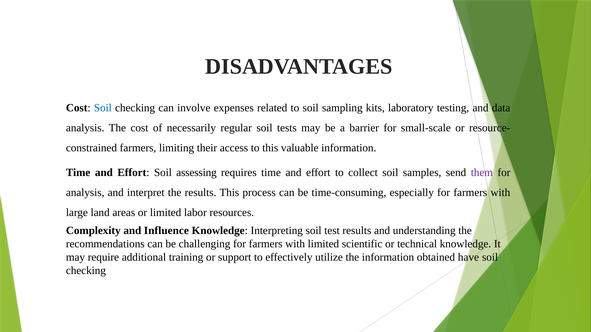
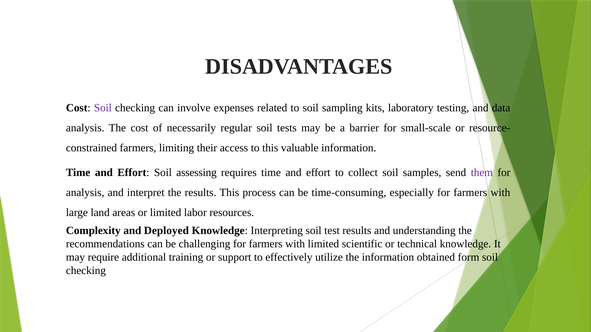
Soil colour: blue -> purple (103, 108)
Influence: Influence -> Deployed (166, 231)
have: have -> form (469, 257)
